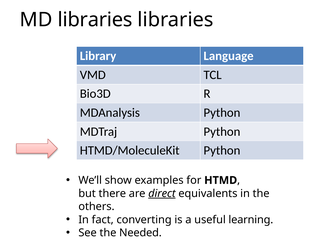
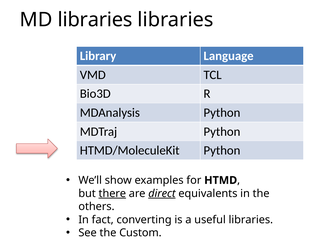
there underline: none -> present (112, 193)
useful learning: learning -> libraries (251, 220)
Needed: Needed -> Custom (140, 233)
